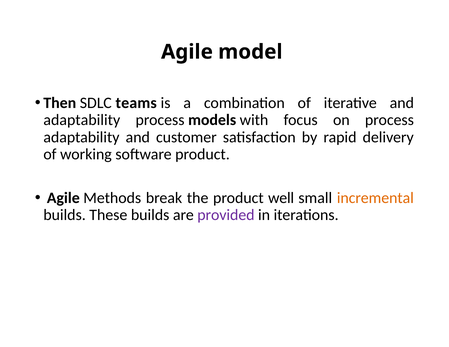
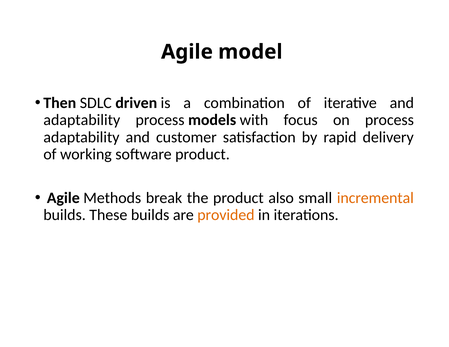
teams: teams -> driven (136, 103)
well: well -> also (281, 198)
provided colour: purple -> orange (226, 215)
